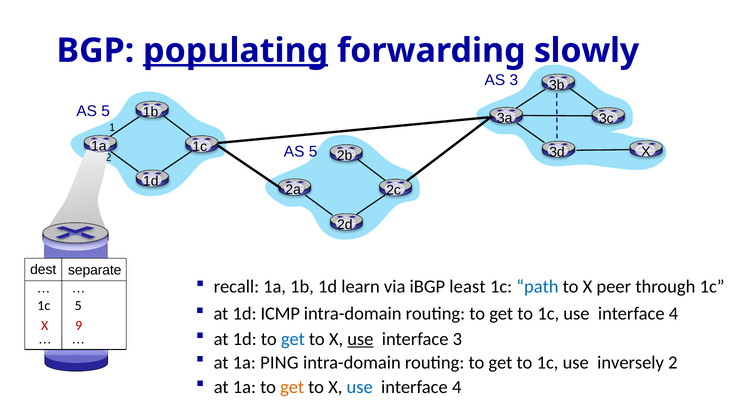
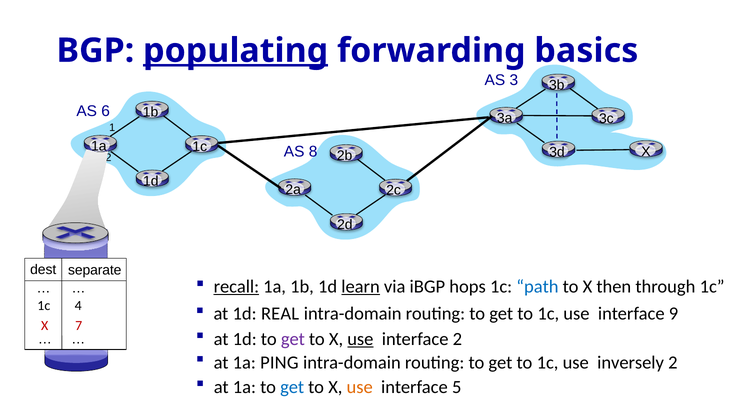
slowly: slowly -> basics (586, 51)
5: 5 -> 6 (106, 111)
5: 5 -> 8 (313, 152)
recall underline: none -> present (236, 287)
learn underline: none -> present (361, 287)
least: least -> hops (468, 287)
peer: peer -> then (614, 287)
1c 5: 5 -> 4 (78, 305)
ICMP: ICMP -> REAL (280, 314)
1c use interface 4: 4 -> 9 (674, 314)
9: 9 -> 7 (79, 326)
get colour: blue -> purple (293, 339)
interface 3: 3 -> 2 (457, 339)
get colour: orange -> blue (292, 387)
use colour: blue -> orange (360, 387)
4: 4 -> 5 (457, 387)
